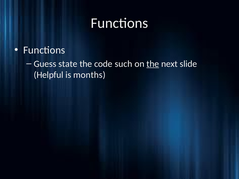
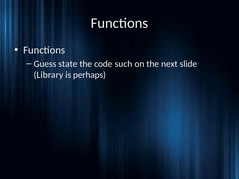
the underline: present -> none (153, 64)
Helpful: Helpful -> Library (48, 75)
months: months -> perhaps (90, 75)
